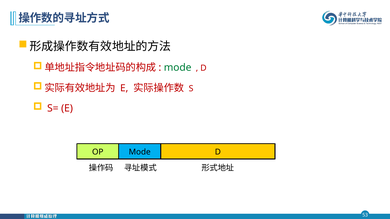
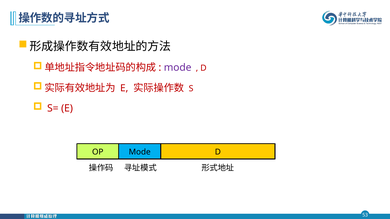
mode colour: green -> purple (178, 68)
